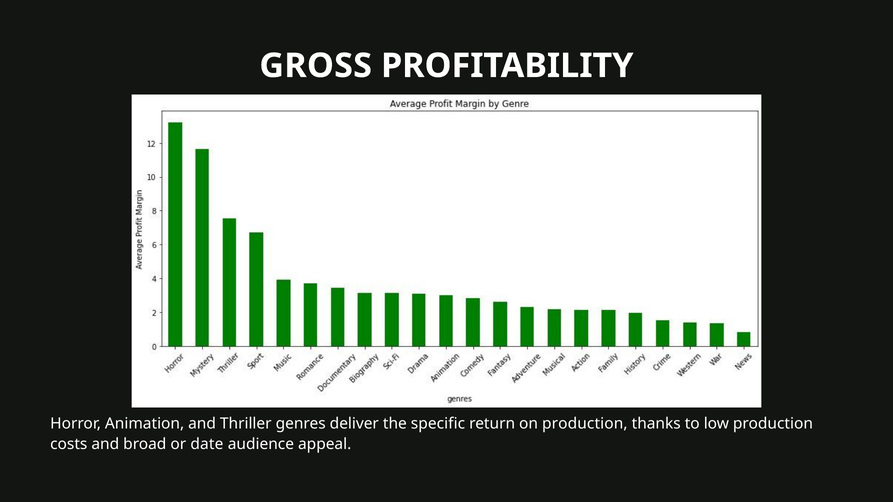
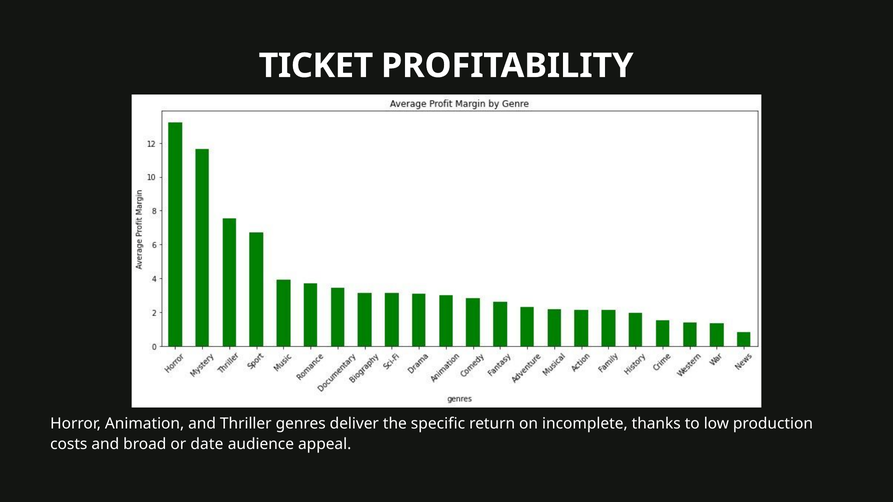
GROSS: GROSS -> TICKET (316, 66)
on production: production -> incomplete (585, 424)
